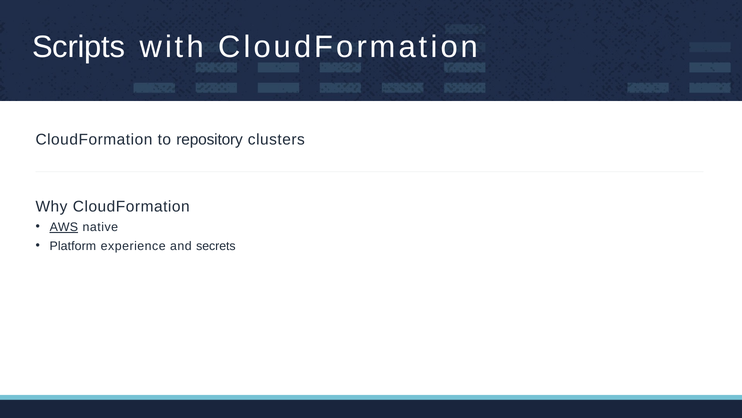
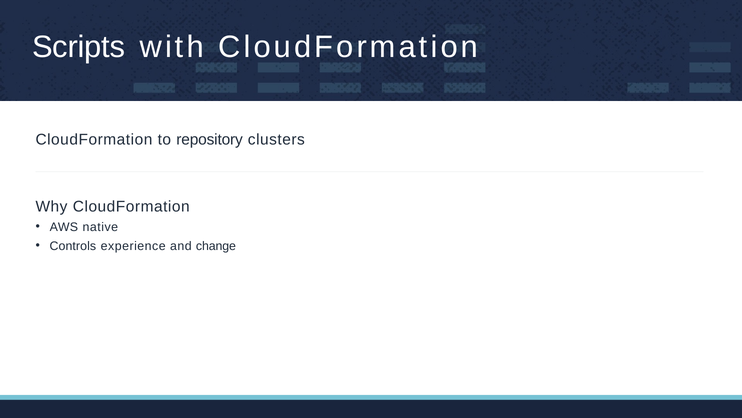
AWS underline: present -> none (64, 227)
Platform: Platform -> Controls (73, 246)
secrets: secrets -> change (216, 246)
